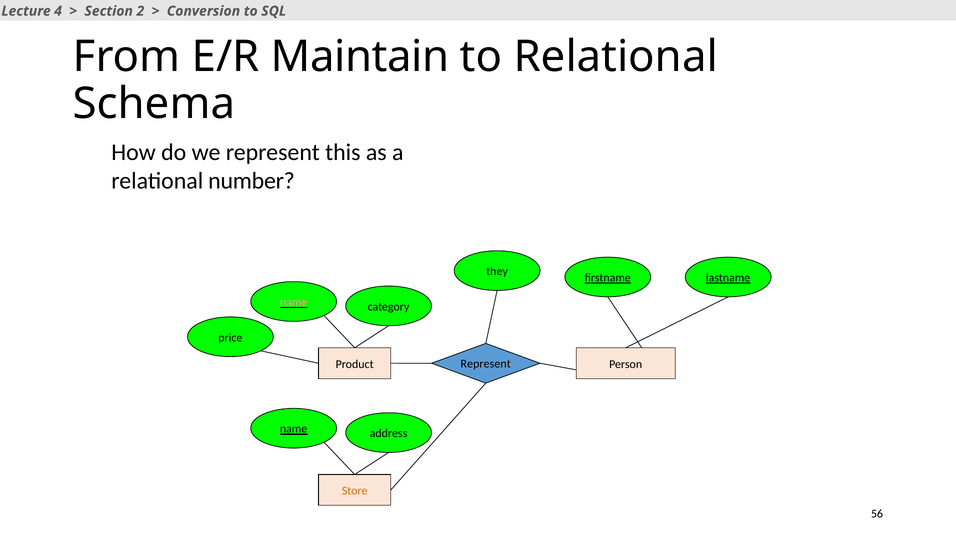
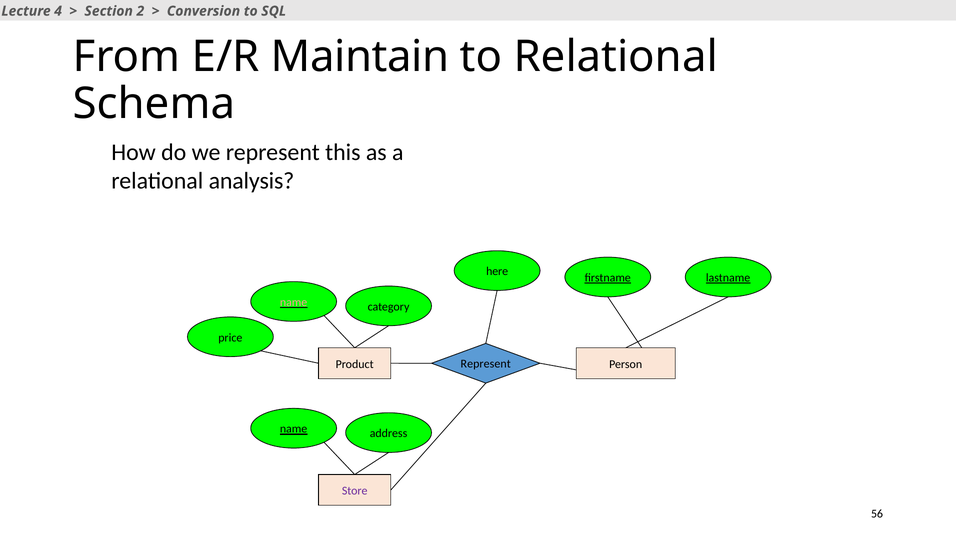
number: number -> analysis (251, 181)
they: they -> here (497, 271)
Store colour: orange -> purple (355, 491)
